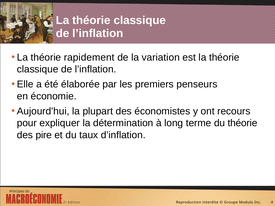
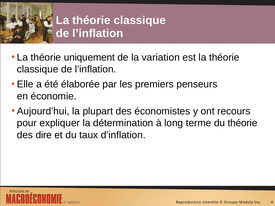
rapidement: rapidement -> uniquement (89, 57)
pire: pire -> dire (44, 135)
